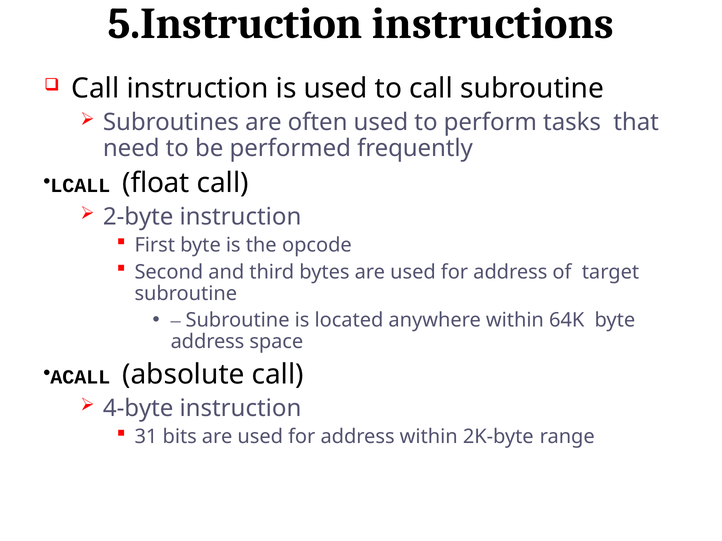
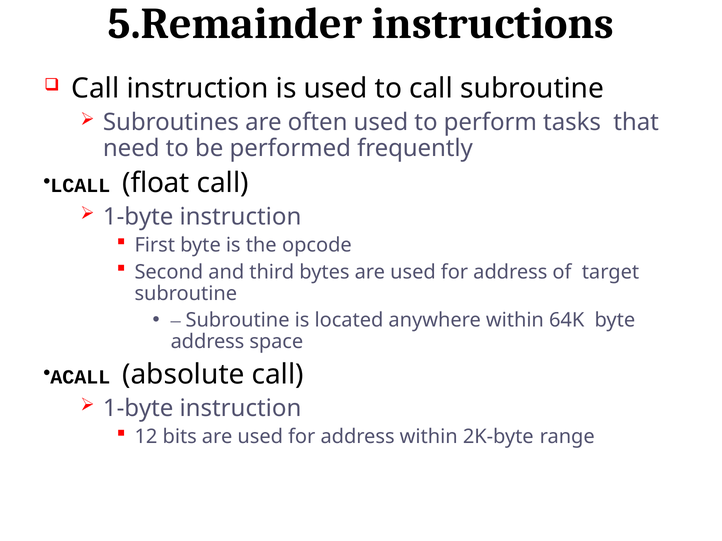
5.Instruction: 5.Instruction -> 5.Remainder (235, 24)
2-byte: 2-byte -> 1-byte (138, 217)
4-byte: 4-byte -> 1-byte (138, 409)
31: 31 -> 12 (146, 437)
